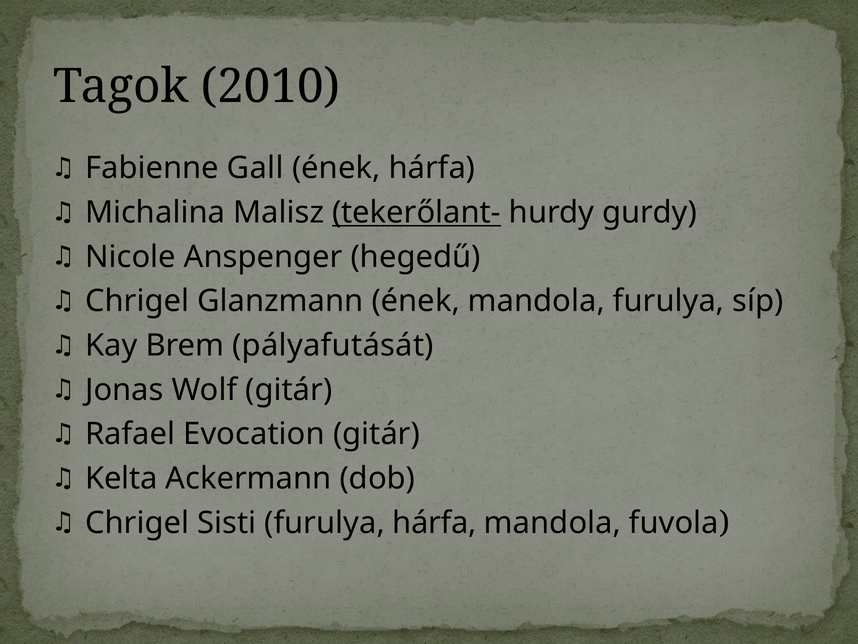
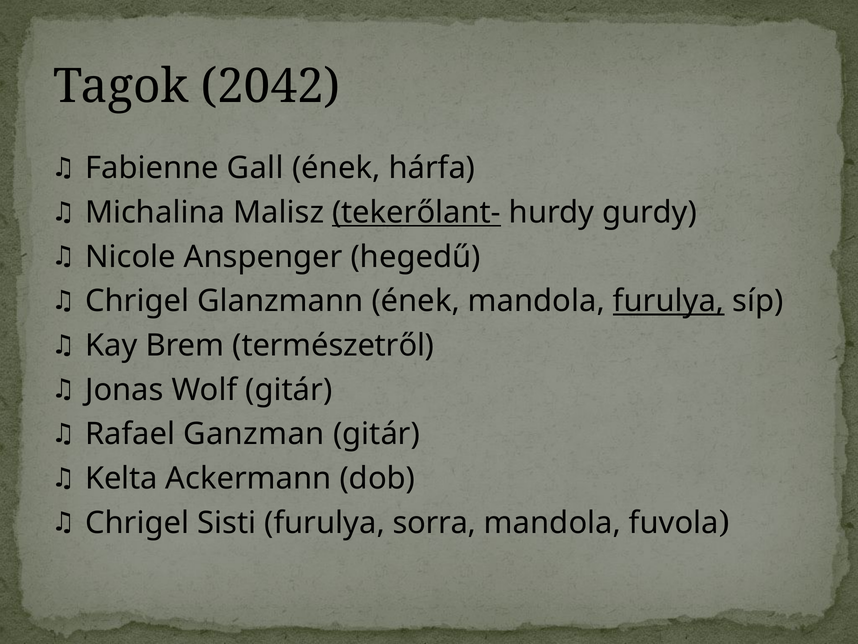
2010: 2010 -> 2042 (271, 86)
furulya underline: none -> present (669, 301)
pályafutását: pályafutását -> természetről (333, 345)
Evocation: Evocation -> Ganzman (254, 434)
furulya hárfa: hárfa -> sorra (434, 523)
